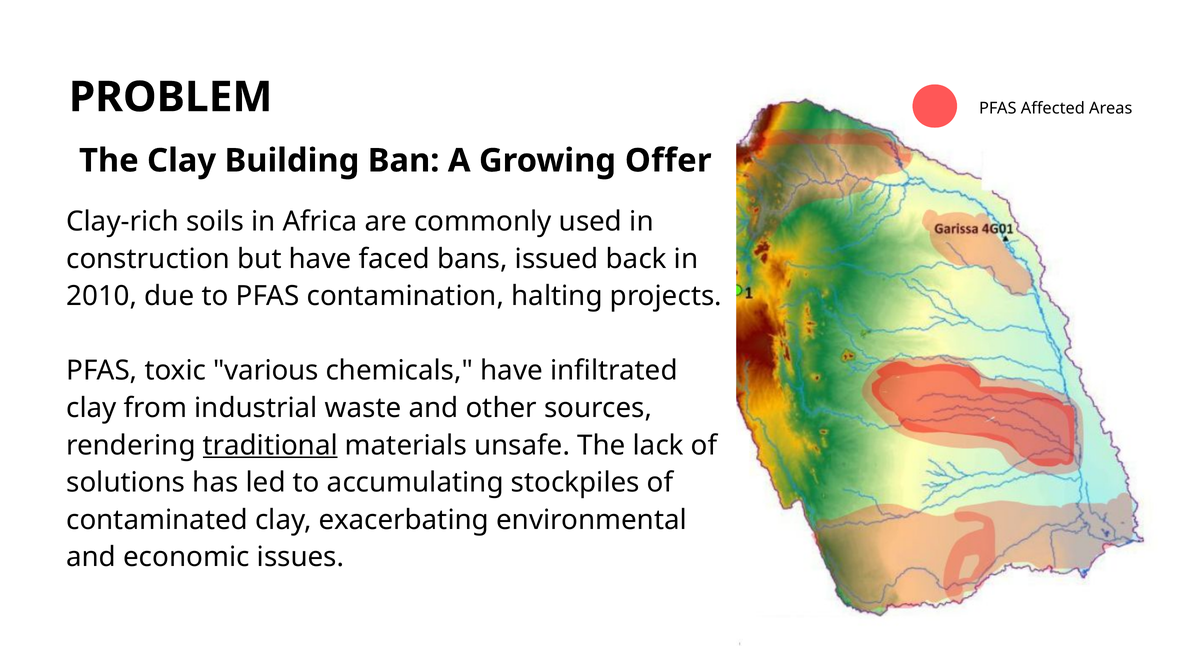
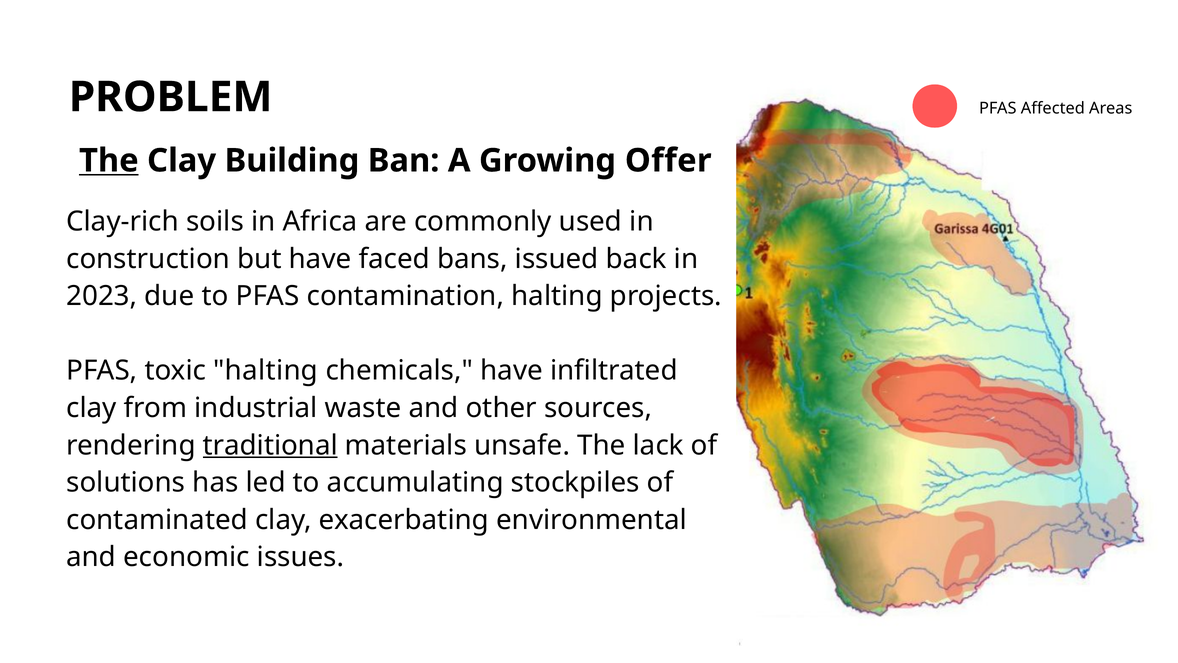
The underline: none -> present (109, 161)
2010: 2010 -> 2023 (102, 296)
toxic various: various -> halting (266, 371)
